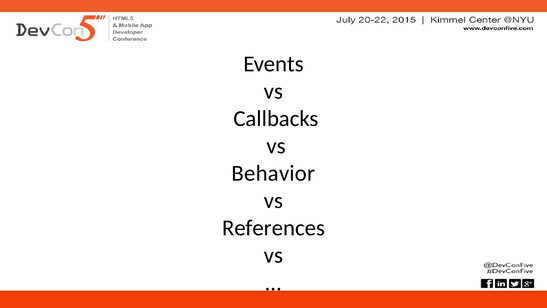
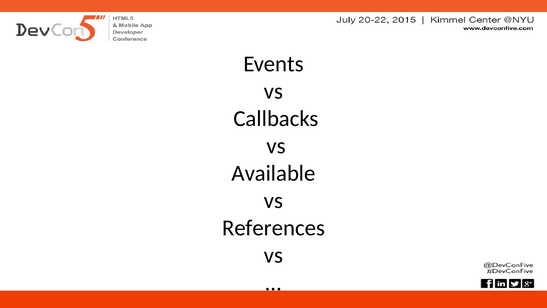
Behavior: Behavior -> Available (274, 173)
